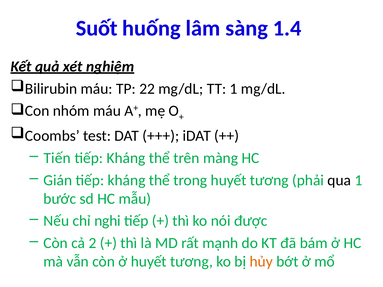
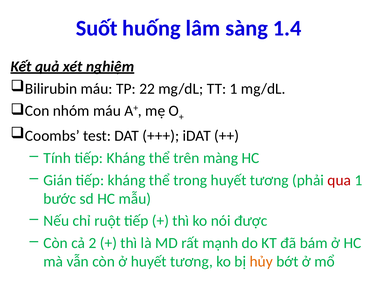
Tiến: Tiến -> Tính (57, 158)
qua colour: black -> red (339, 180)
nghi: nghi -> ruột (107, 221)
